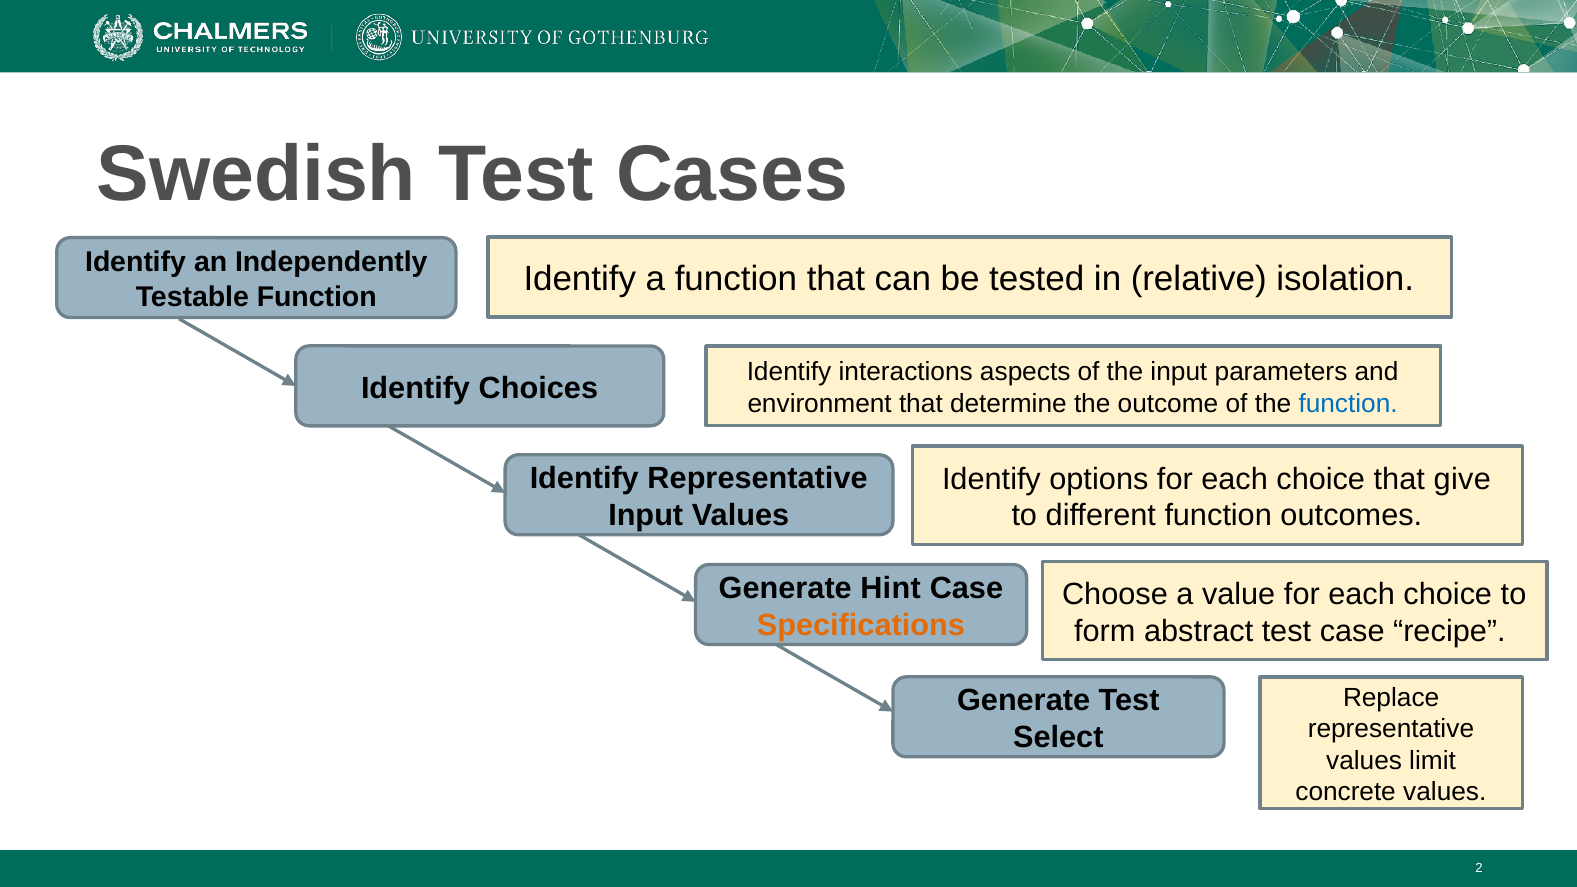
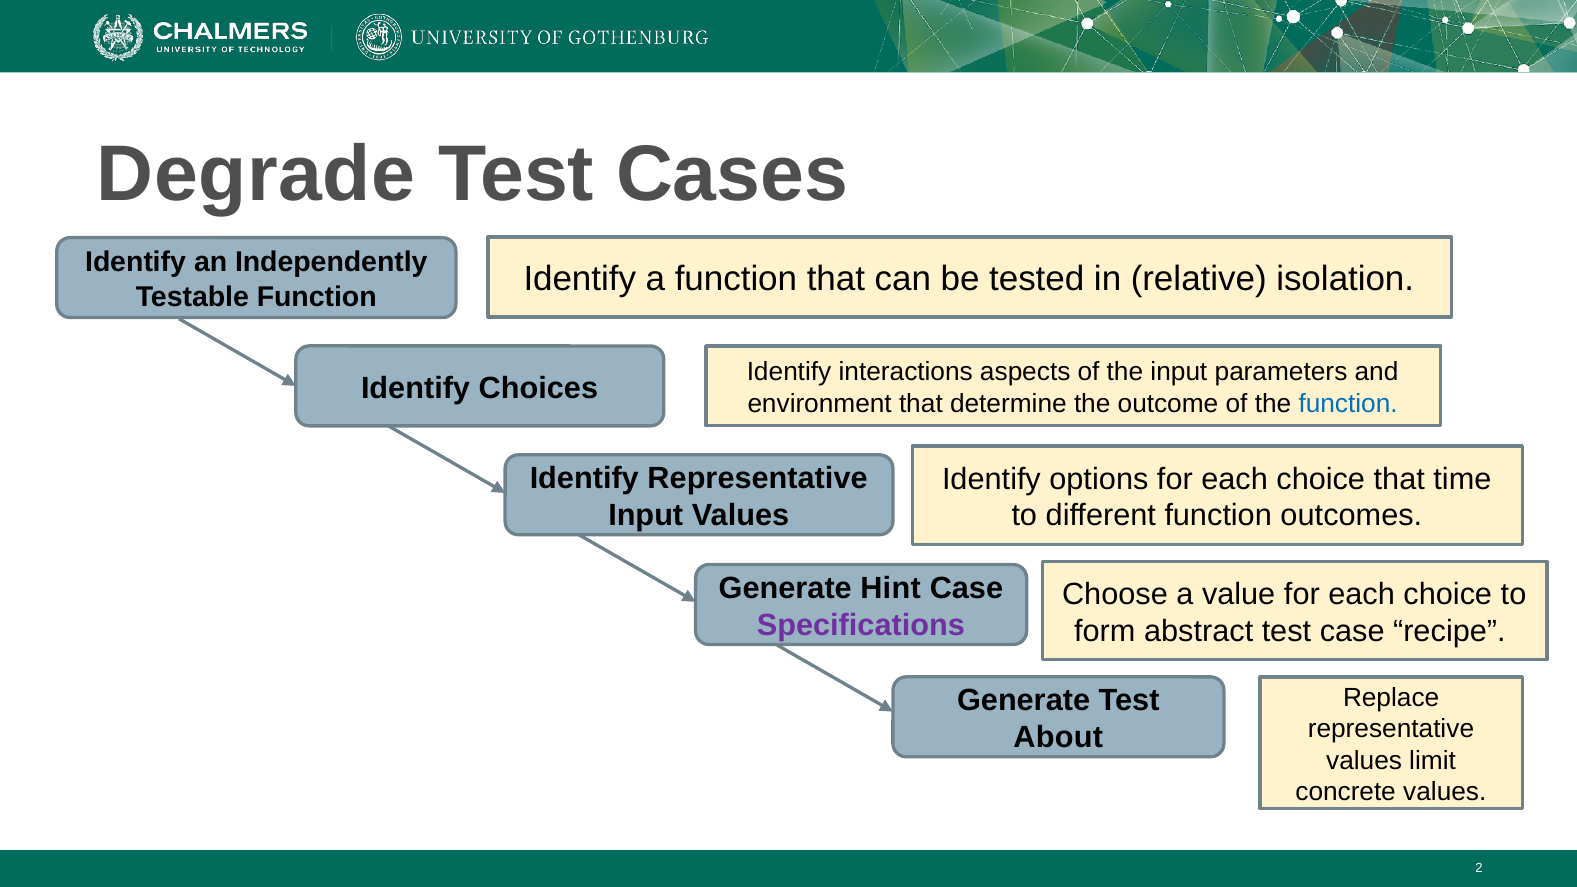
Swedish: Swedish -> Degrade (256, 174)
give: give -> time (1462, 479)
Specifications colour: orange -> purple (861, 625)
Select: Select -> About (1058, 737)
